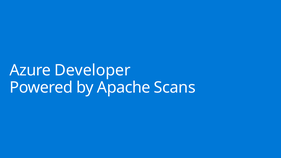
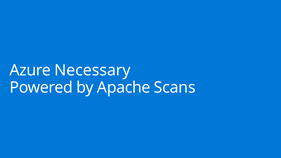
Developer: Developer -> Necessary (92, 70)
